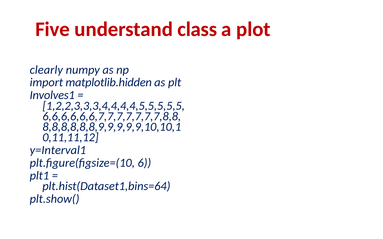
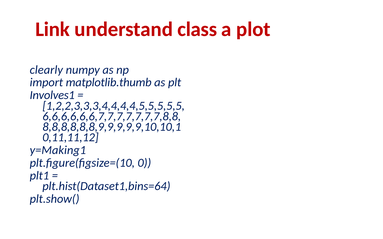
Five: Five -> Link (53, 29)
matplotlib.hidden: matplotlib.hidden -> matplotlib.thumb (109, 83)
y=Interval1: y=Interval1 -> y=Making1 (58, 150)
6: 6 -> 0 (144, 163)
